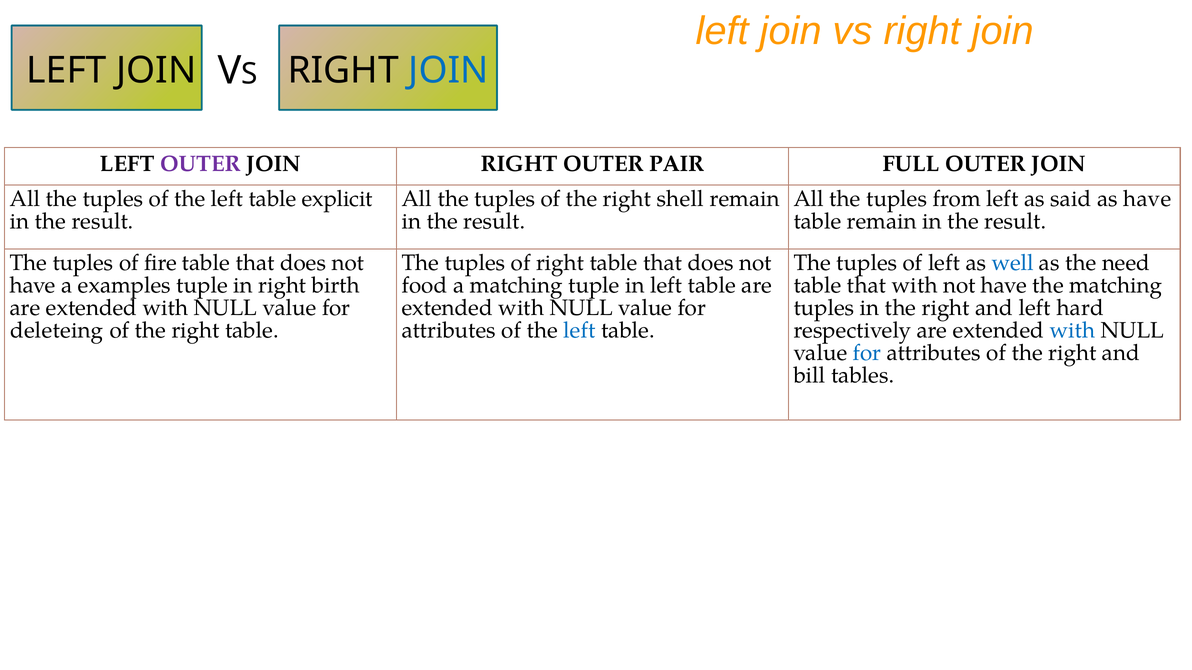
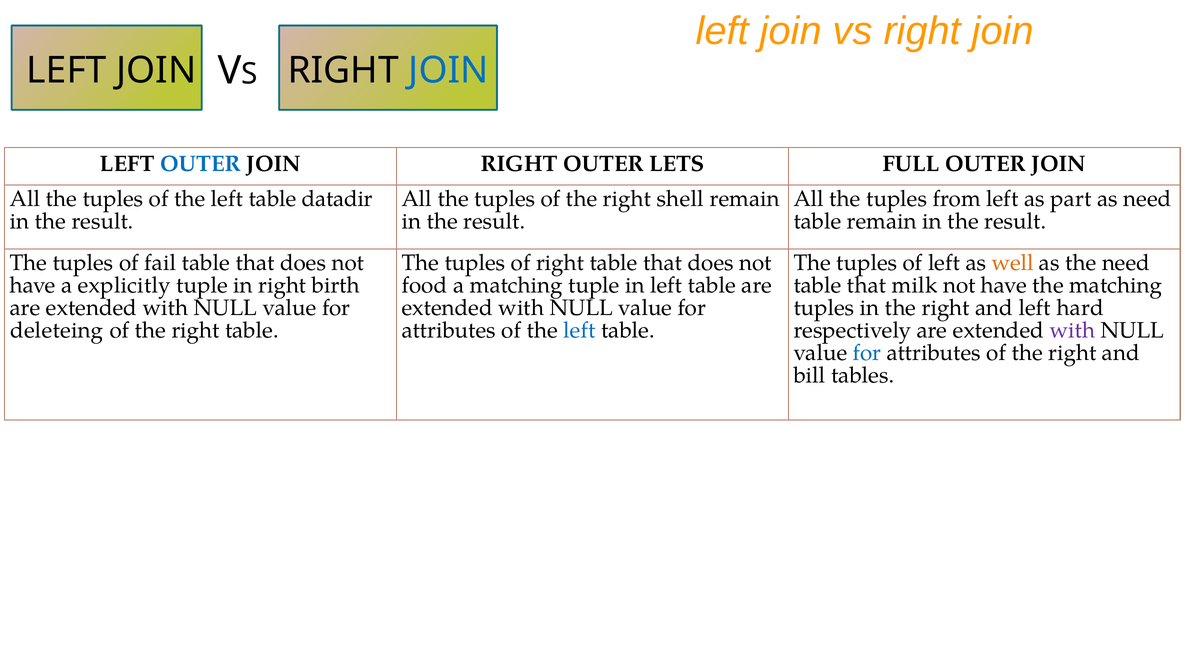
OUTER colour: purple -> blue (200, 164)
PAIR: PAIR -> LETS (677, 164)
explicit: explicit -> datadir (337, 199)
said: said -> part (1071, 199)
as have: have -> need (1147, 199)
fire: fire -> fail (160, 263)
well colour: blue -> orange (1013, 263)
examples: examples -> explicitly (124, 286)
that with: with -> milk (915, 286)
with colour: blue -> purple (1072, 331)
